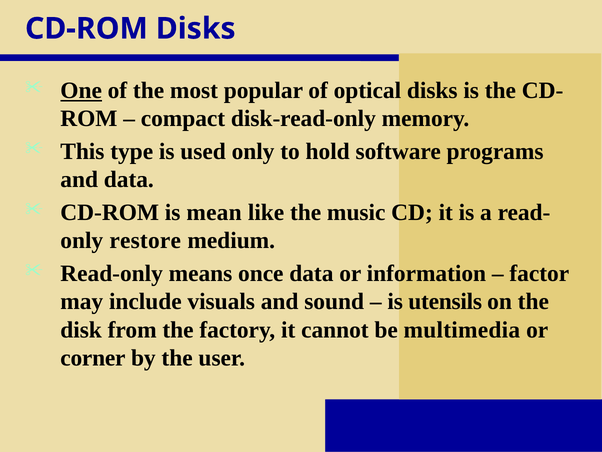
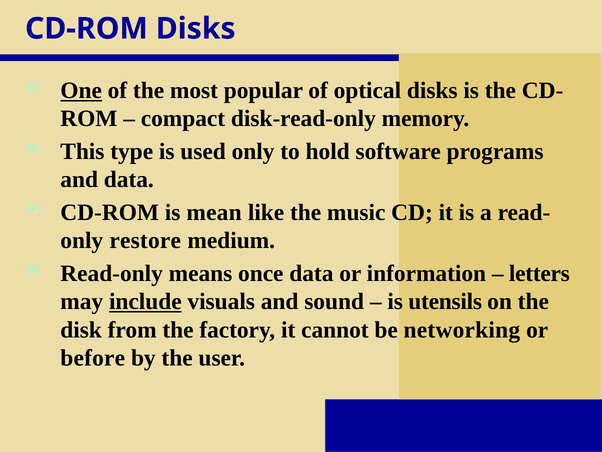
factor: factor -> letters (539, 273)
include underline: none -> present (145, 301)
multimedia: multimedia -> networking (462, 329)
corner: corner -> before (93, 358)
